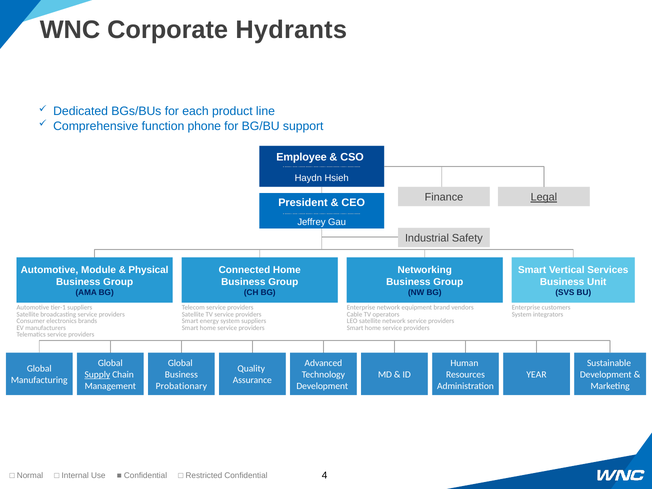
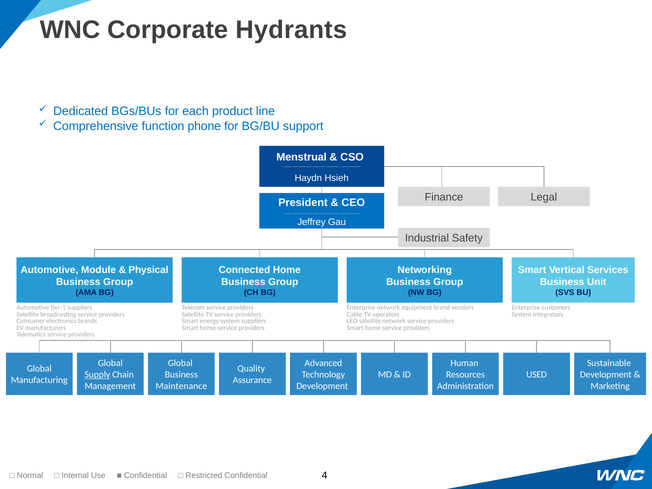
Employee: Employee -> Menstrual (302, 157)
Legal underline: present -> none (544, 197)
YEAR: YEAR -> USED (537, 375)
Probationary: Probationary -> Maintenance (181, 386)
